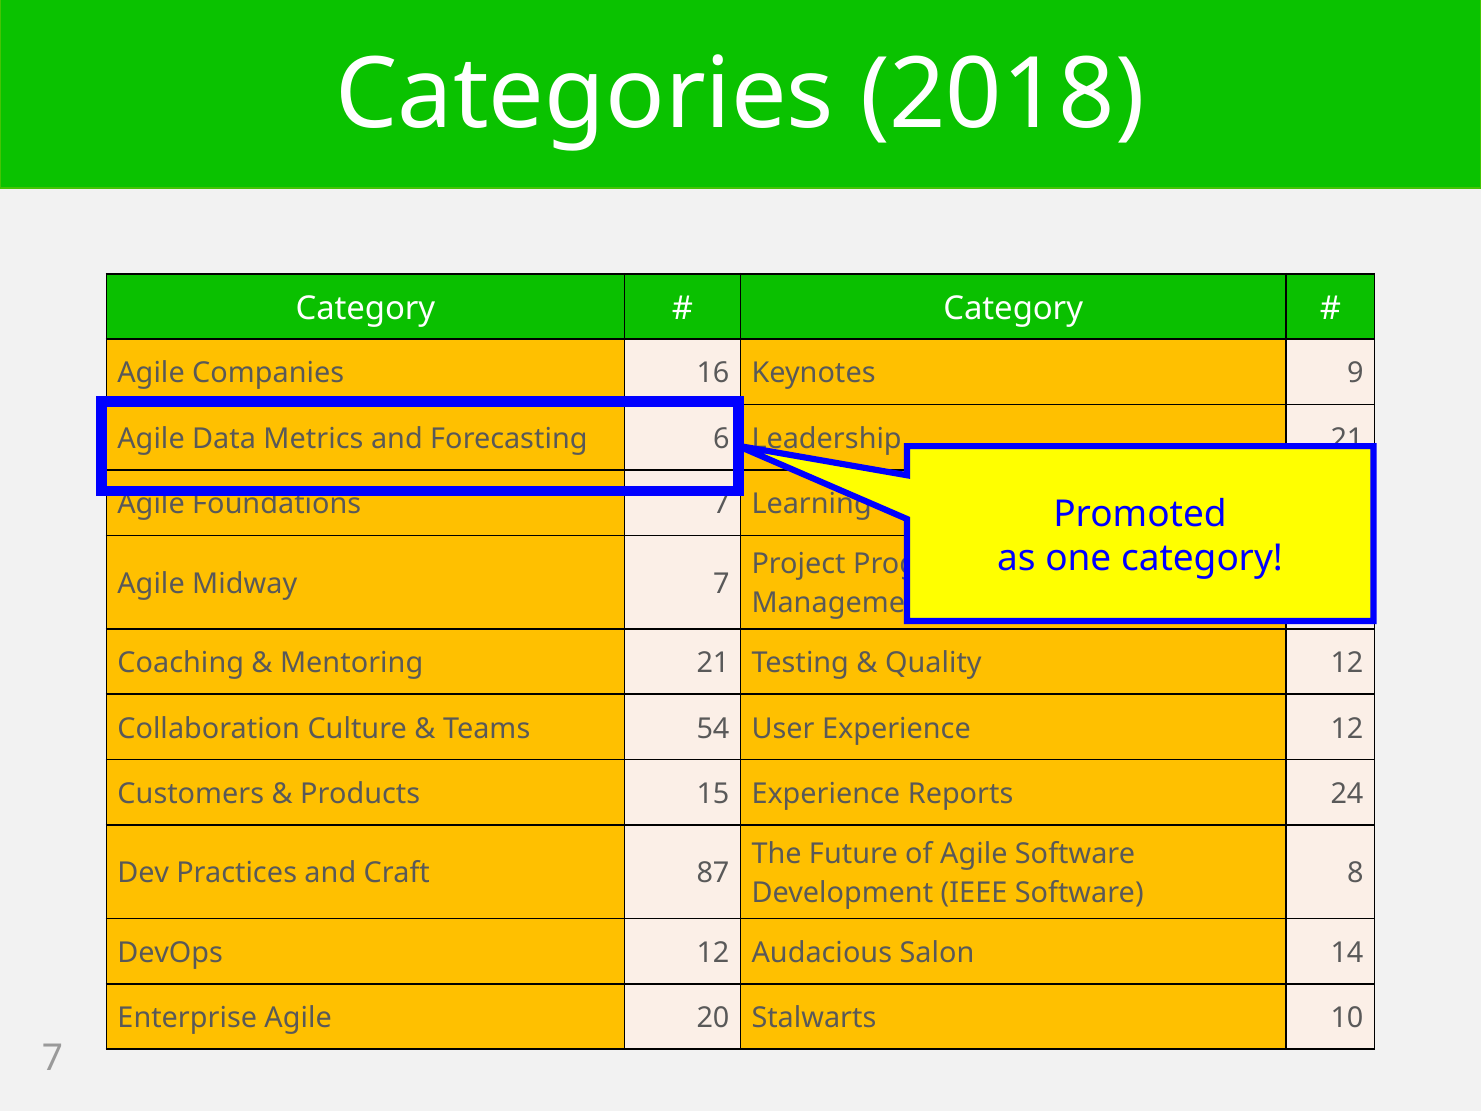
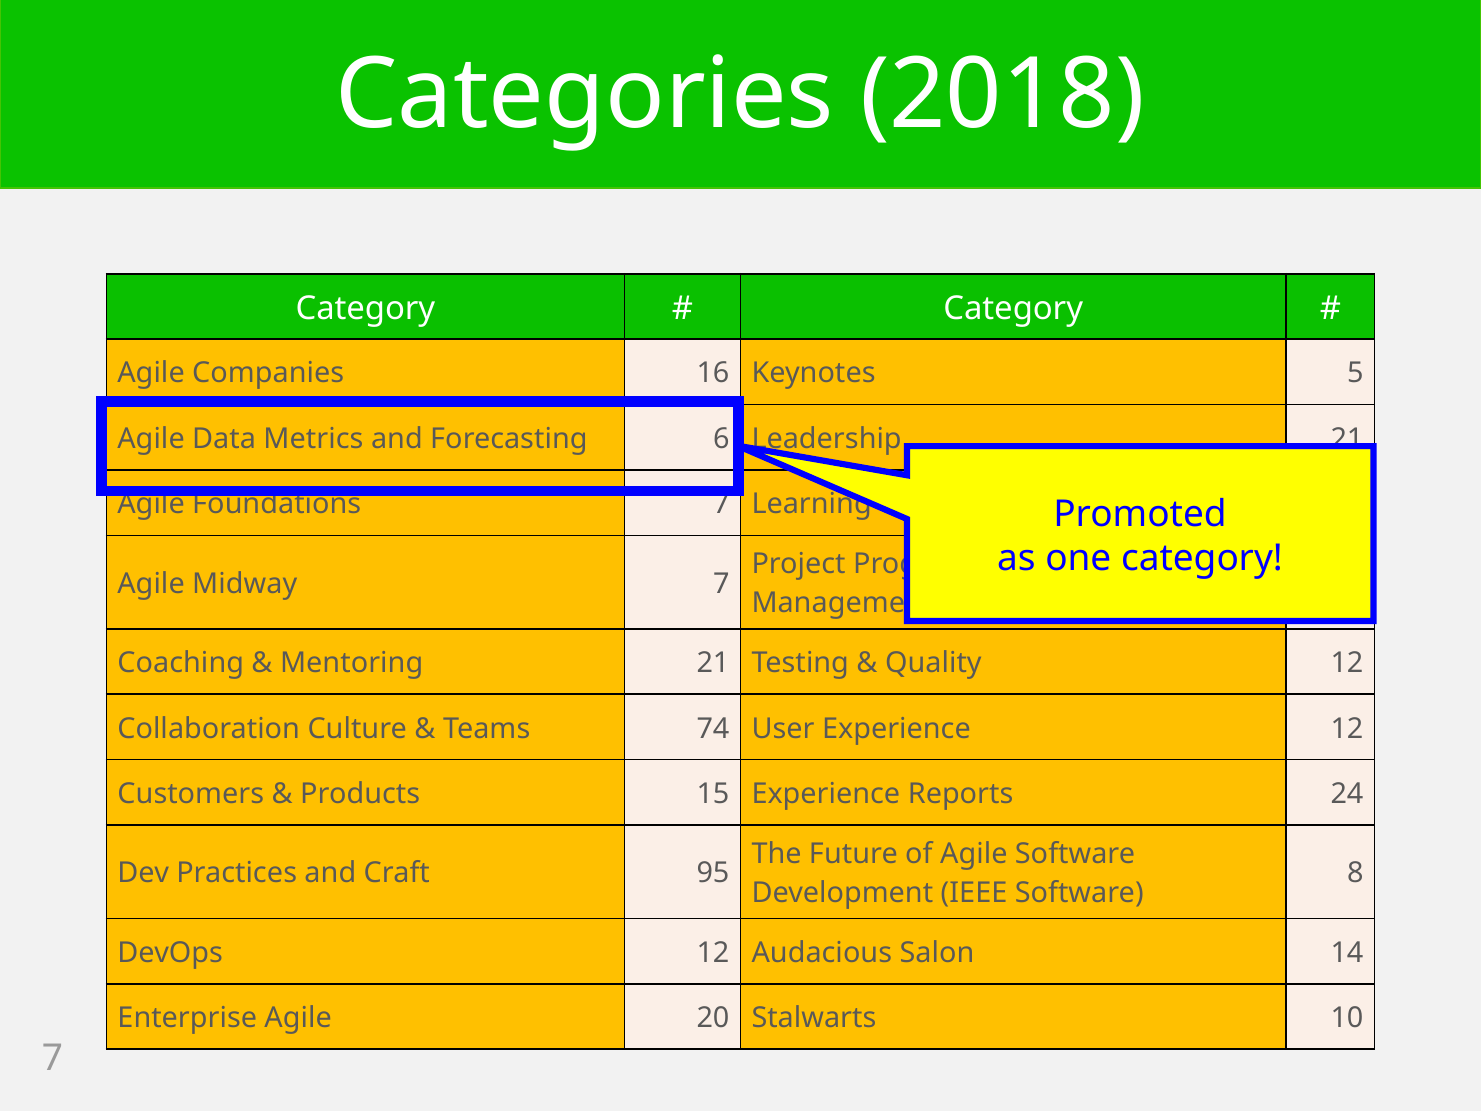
9: 9 -> 5 (1355, 373)
54: 54 -> 74 (713, 728)
87: 87 -> 95 (713, 873)
